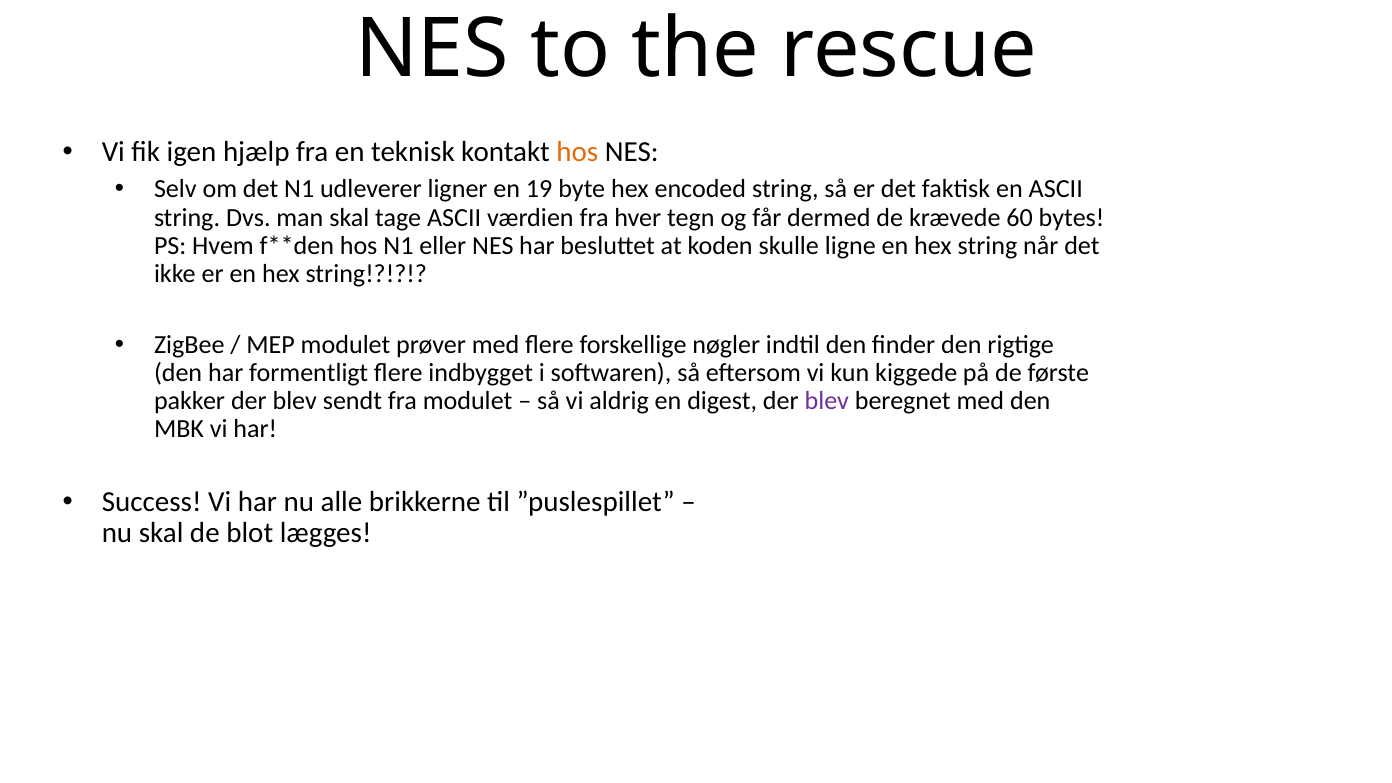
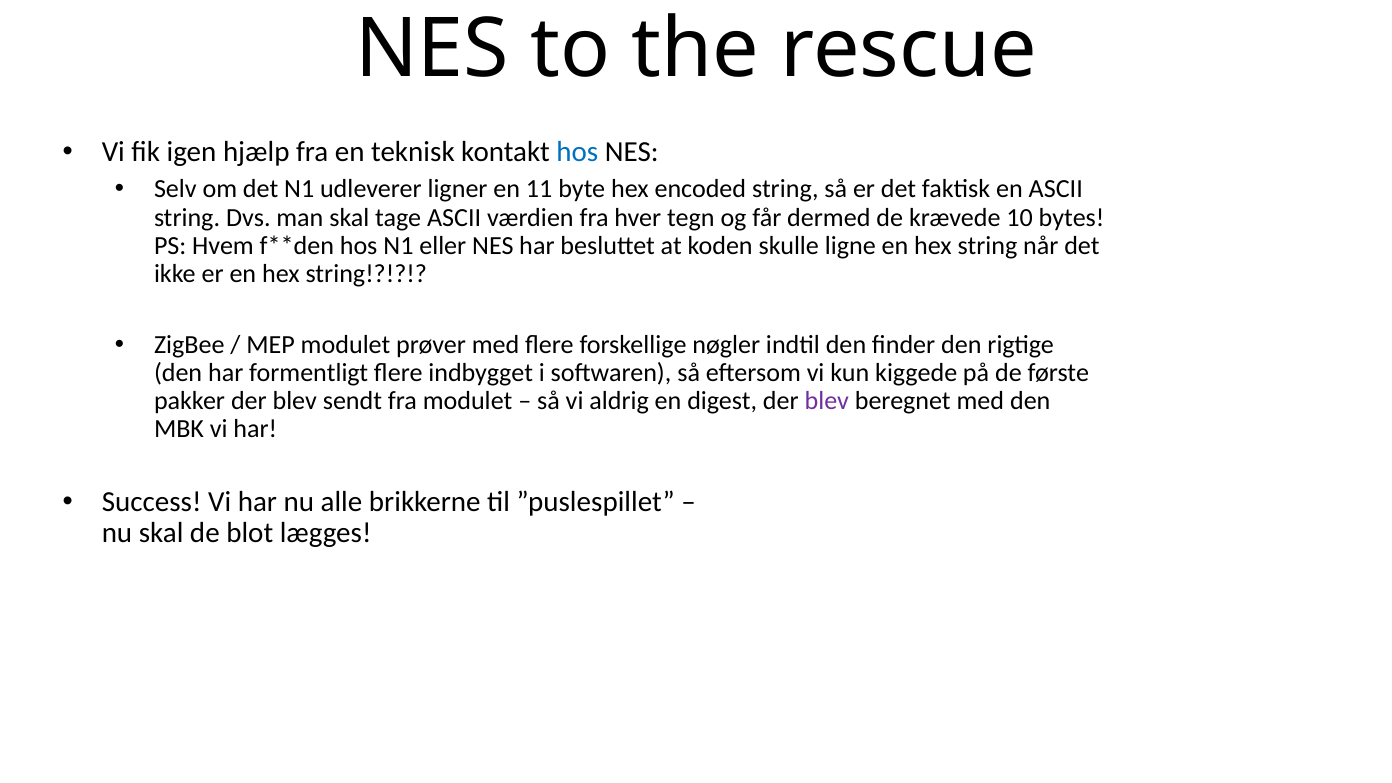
hos colour: orange -> blue (577, 152)
19: 19 -> 11 (539, 189)
60: 60 -> 10 (1020, 218)
